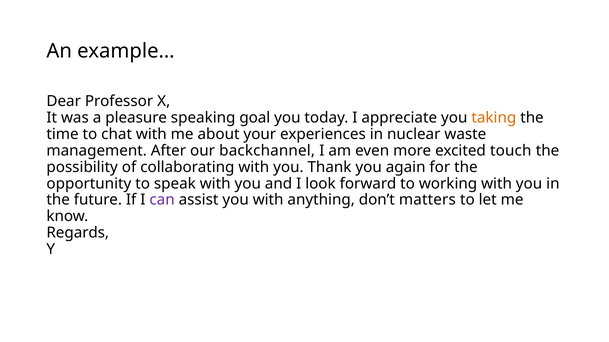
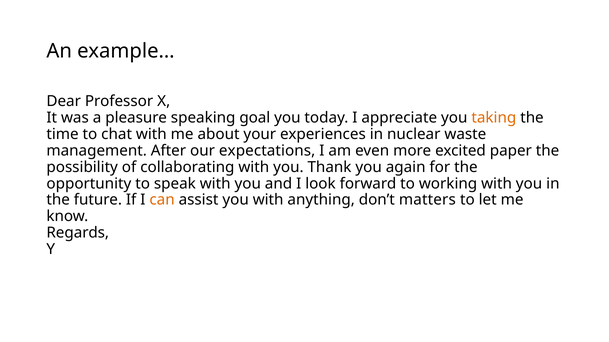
backchannel: backchannel -> expectations (267, 151)
touch: touch -> paper (511, 151)
can colour: purple -> orange (162, 200)
